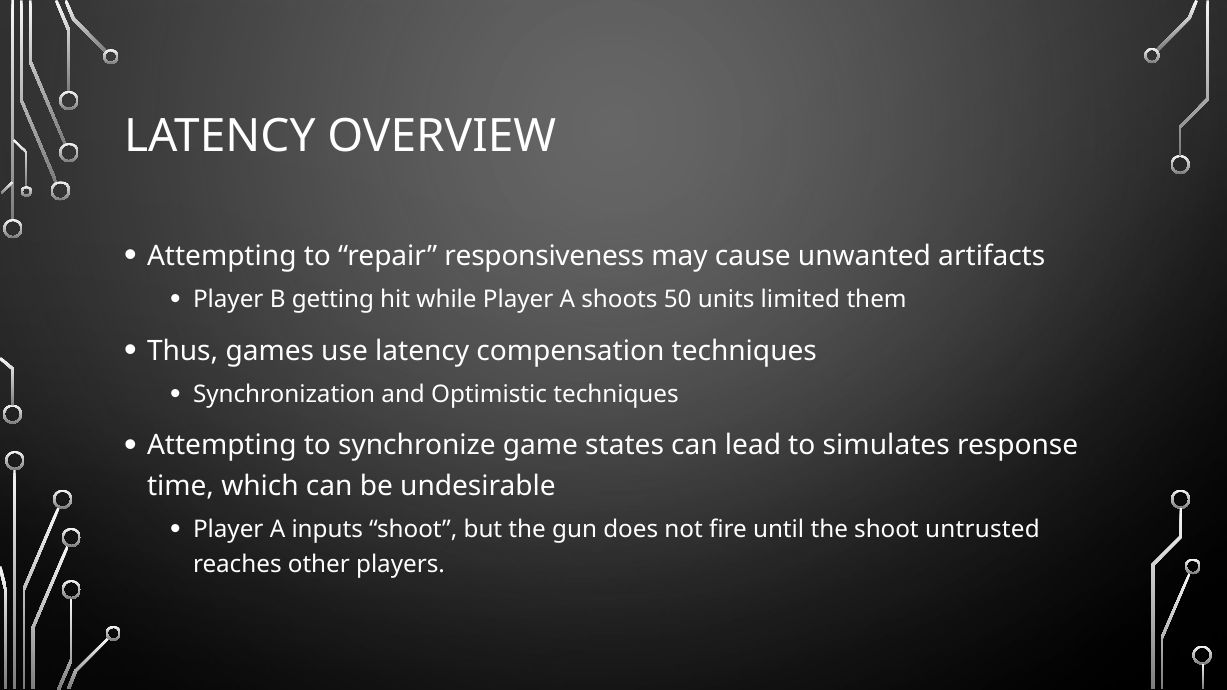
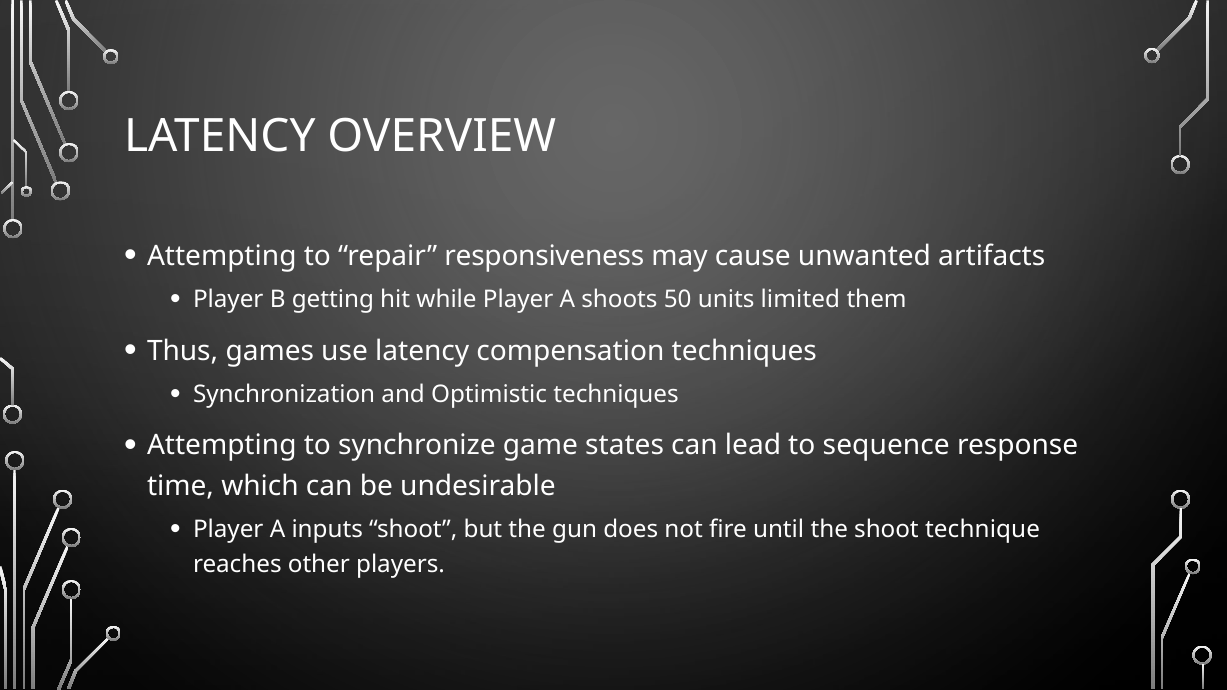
simulates: simulates -> sequence (886, 446)
untrusted: untrusted -> technique (983, 529)
